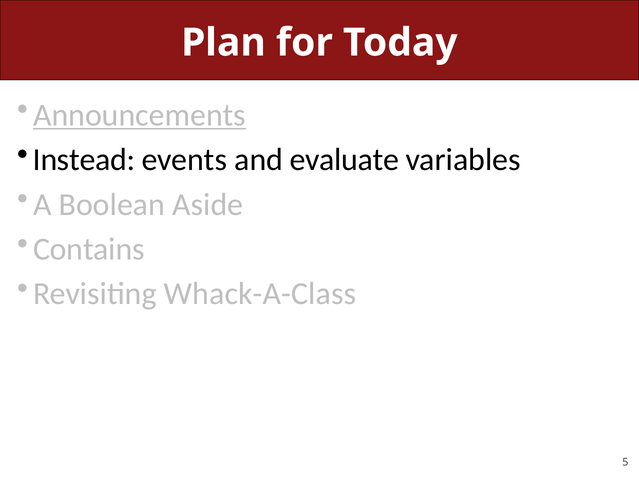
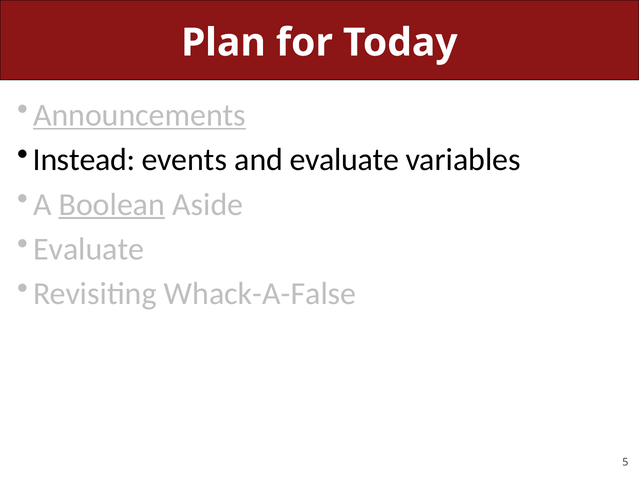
Boolean underline: none -> present (112, 205)
Contains: Contains -> Evaluate (89, 249)
Whack-A-Class: Whack-A-Class -> Whack-A-False (260, 294)
